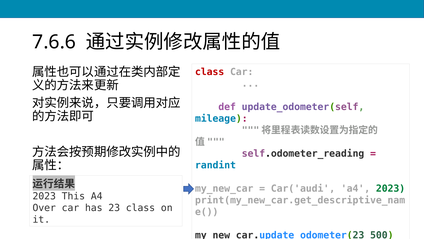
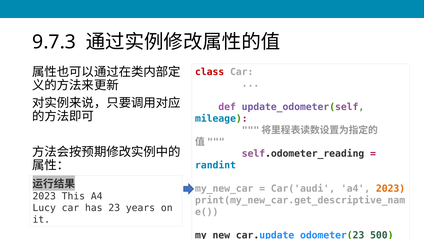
7.6.6: 7.6.6 -> 9.7.3 (54, 42)
2023 colour: green -> orange (391, 188)
Over: Over -> Lucy (44, 207)
23 class: class -> years (140, 207)
